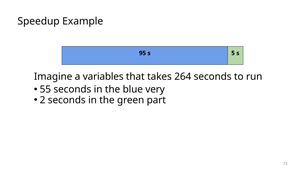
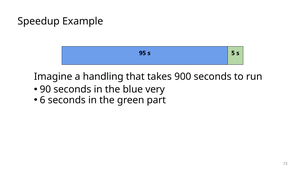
variables: variables -> handling (103, 76)
264: 264 -> 900 (183, 76)
55: 55 -> 90 (45, 89)
2: 2 -> 6 (43, 100)
